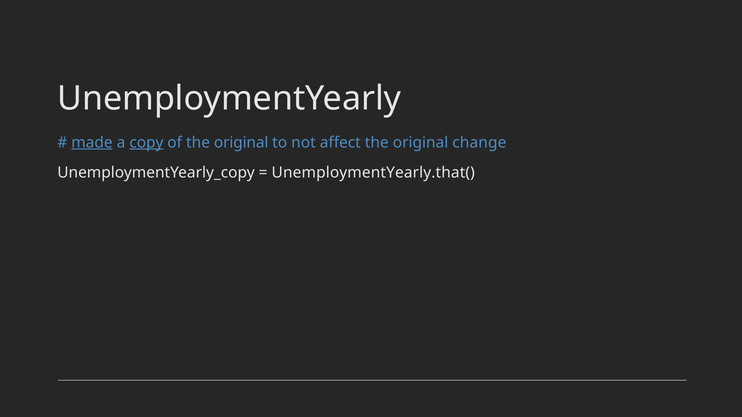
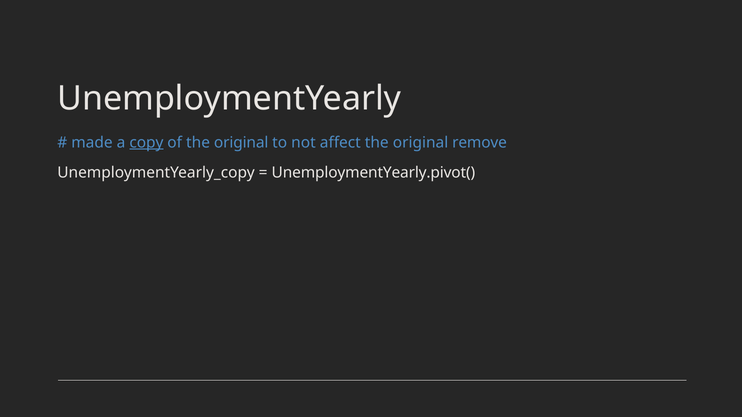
made underline: present -> none (92, 143)
change: change -> remove (480, 143)
UnemploymentYearly.that(: UnemploymentYearly.that( -> UnemploymentYearly.pivot( (373, 173)
